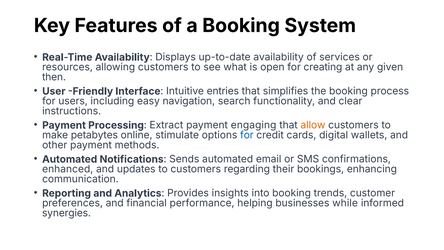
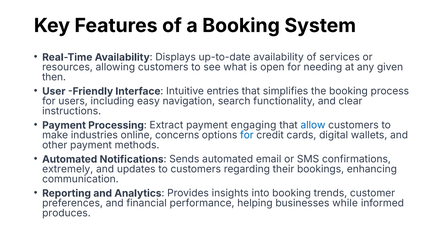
creating: creating -> needing (323, 67)
allow colour: orange -> blue (313, 125)
petabytes: petabytes -> industries (94, 135)
stimulate: stimulate -> concerns (177, 135)
enhanced: enhanced -> extremely (68, 169)
synergies: synergies -> produces (66, 213)
